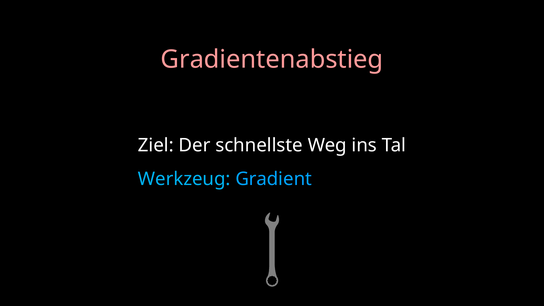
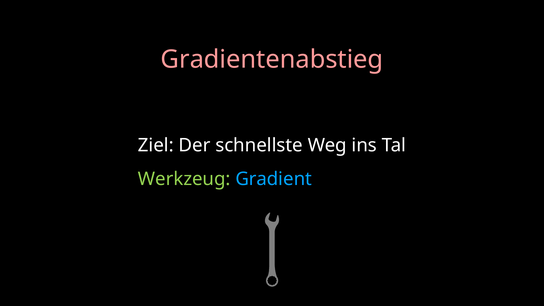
Werkzeug colour: light blue -> light green (184, 179)
